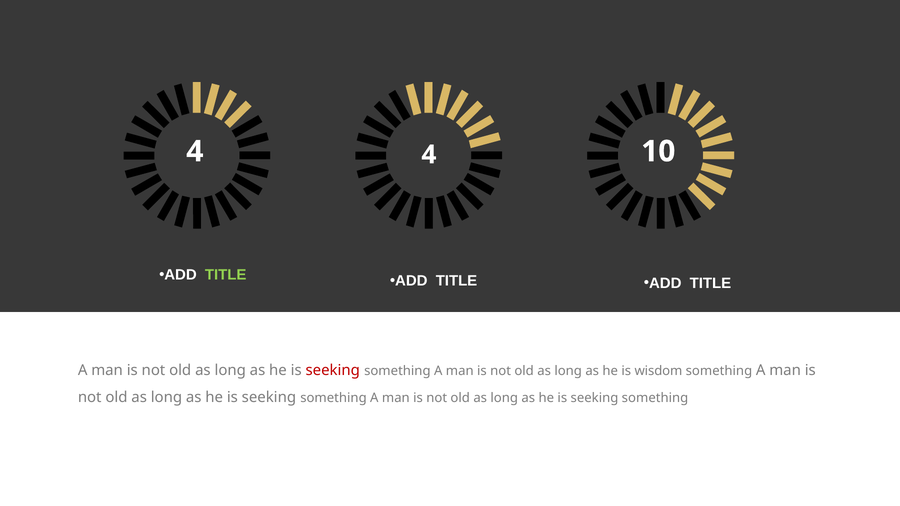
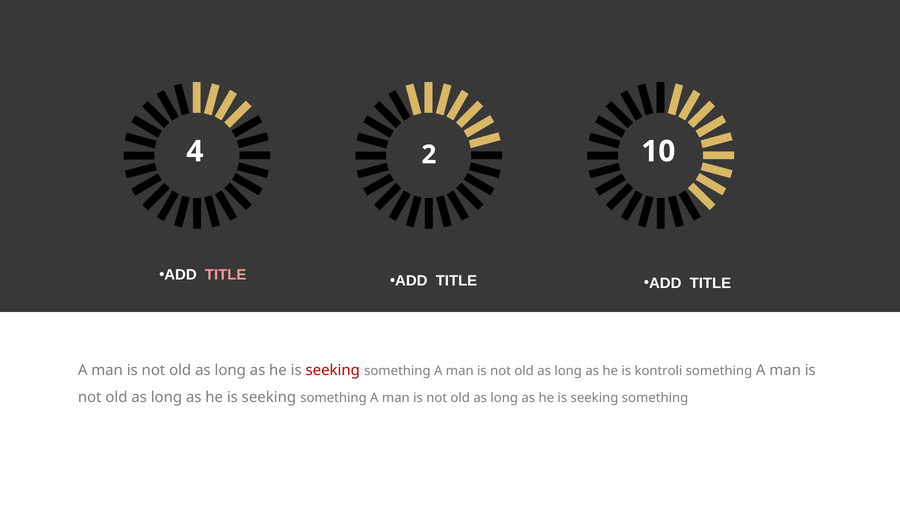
4 4: 4 -> 2 (429, 155)
TITLE colour: light green -> pink (226, 275)
wisdom: wisdom -> kontroli (658, 371)
